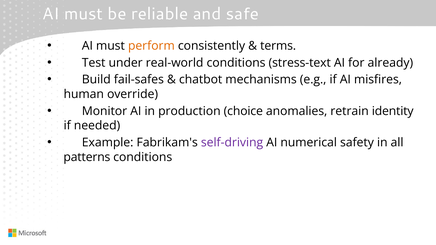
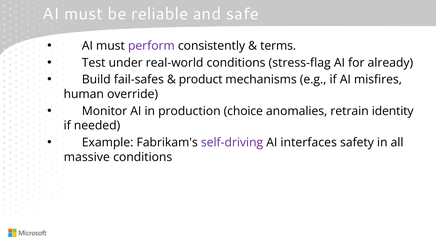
perform colour: orange -> purple (151, 46)
stress-text: stress-text -> stress-flag (300, 63)
chatbot: chatbot -> product (201, 80)
numerical: numerical -> interfaces (309, 143)
patterns: patterns -> massive (87, 157)
